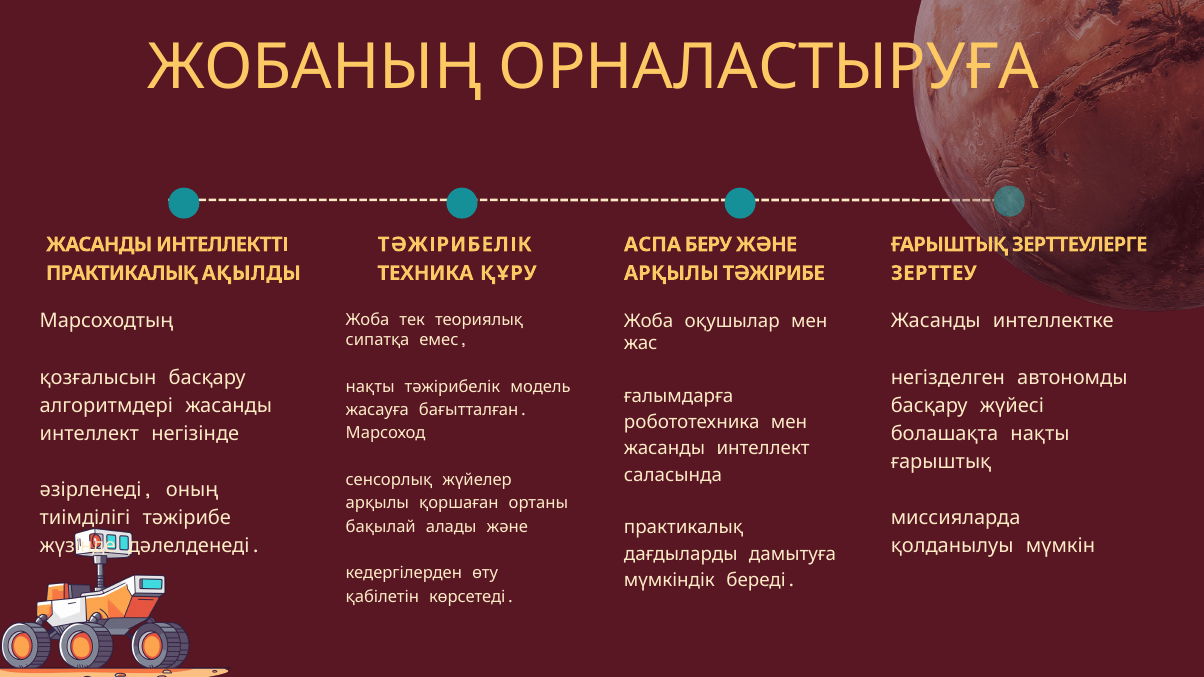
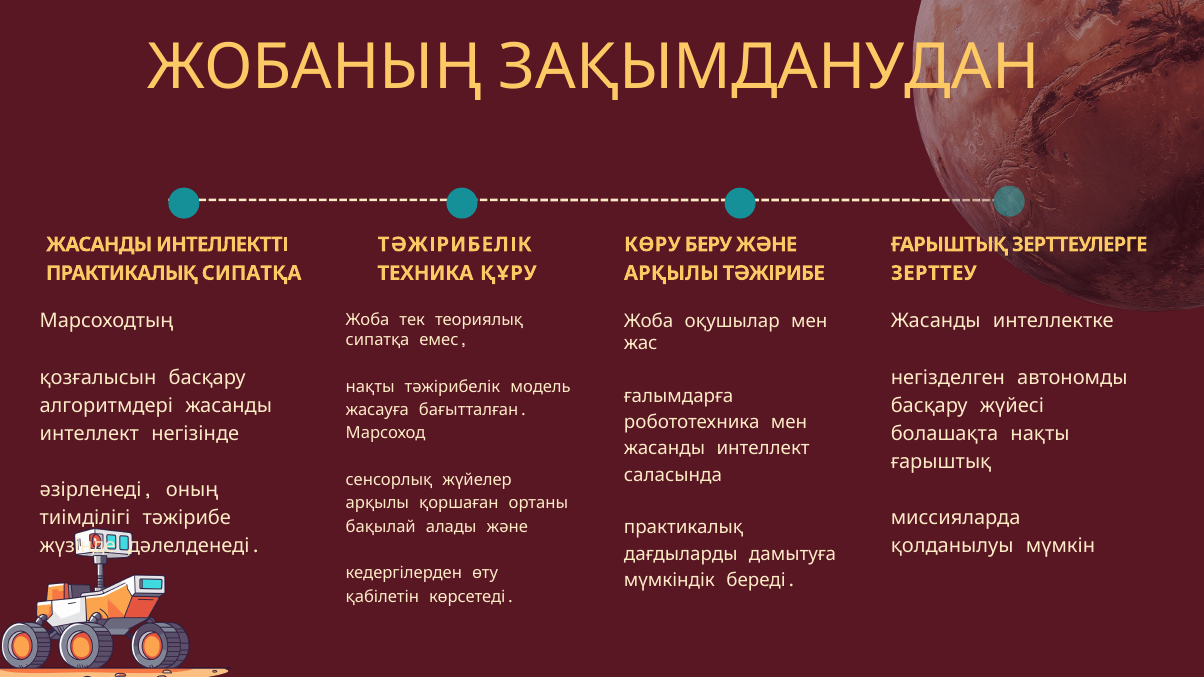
ОРНАЛАСТЫРУҒА: ОРНАЛАСТЫРУҒА -> ЗАҚЫМДАНУДАН (769, 67)
АСПА: АСПА -> КӨРУ (652, 245)
ПРАКТИКАЛЫҚ АҚЫЛДЫ: АҚЫЛДЫ -> СИПАТҚА (252, 273)
